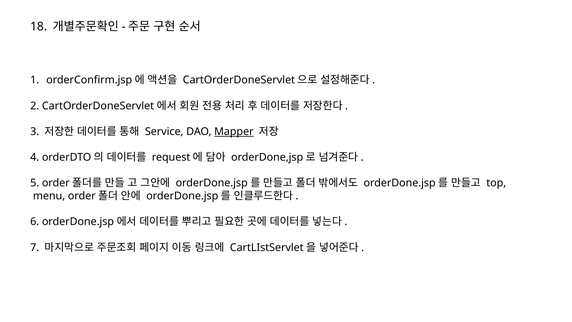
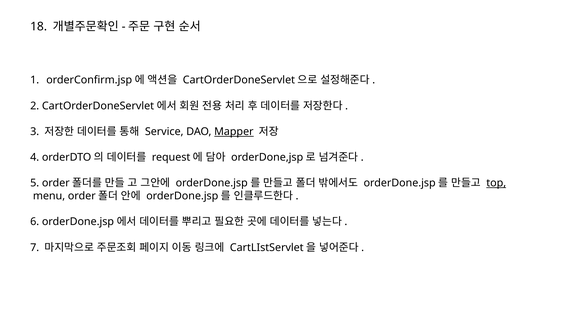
top underline: none -> present (496, 183)
